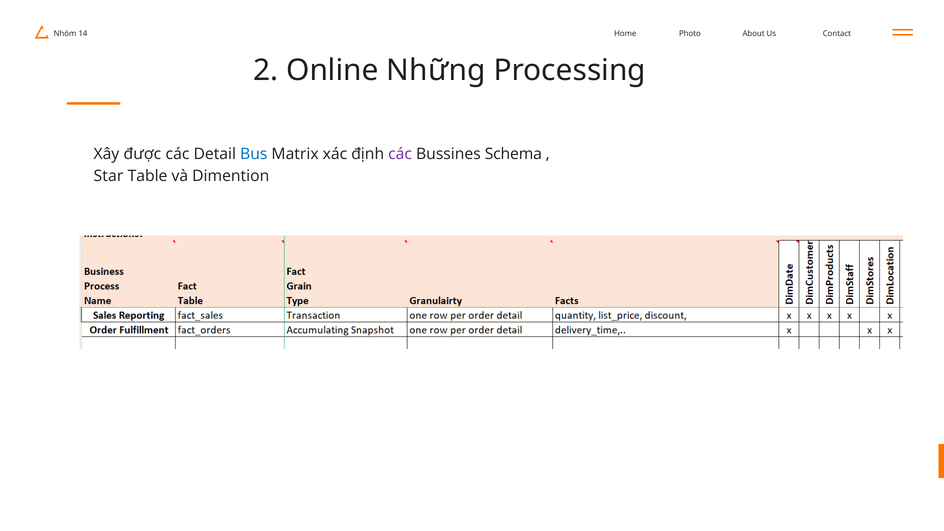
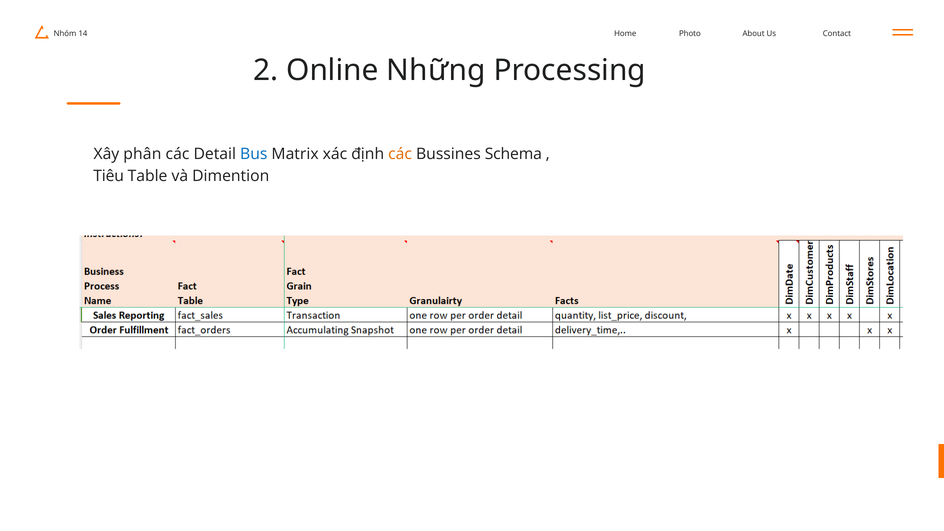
được: được -> phân (142, 154)
các colour: purple -> orange (400, 154)
Star: Star -> Tiêu (109, 176)
